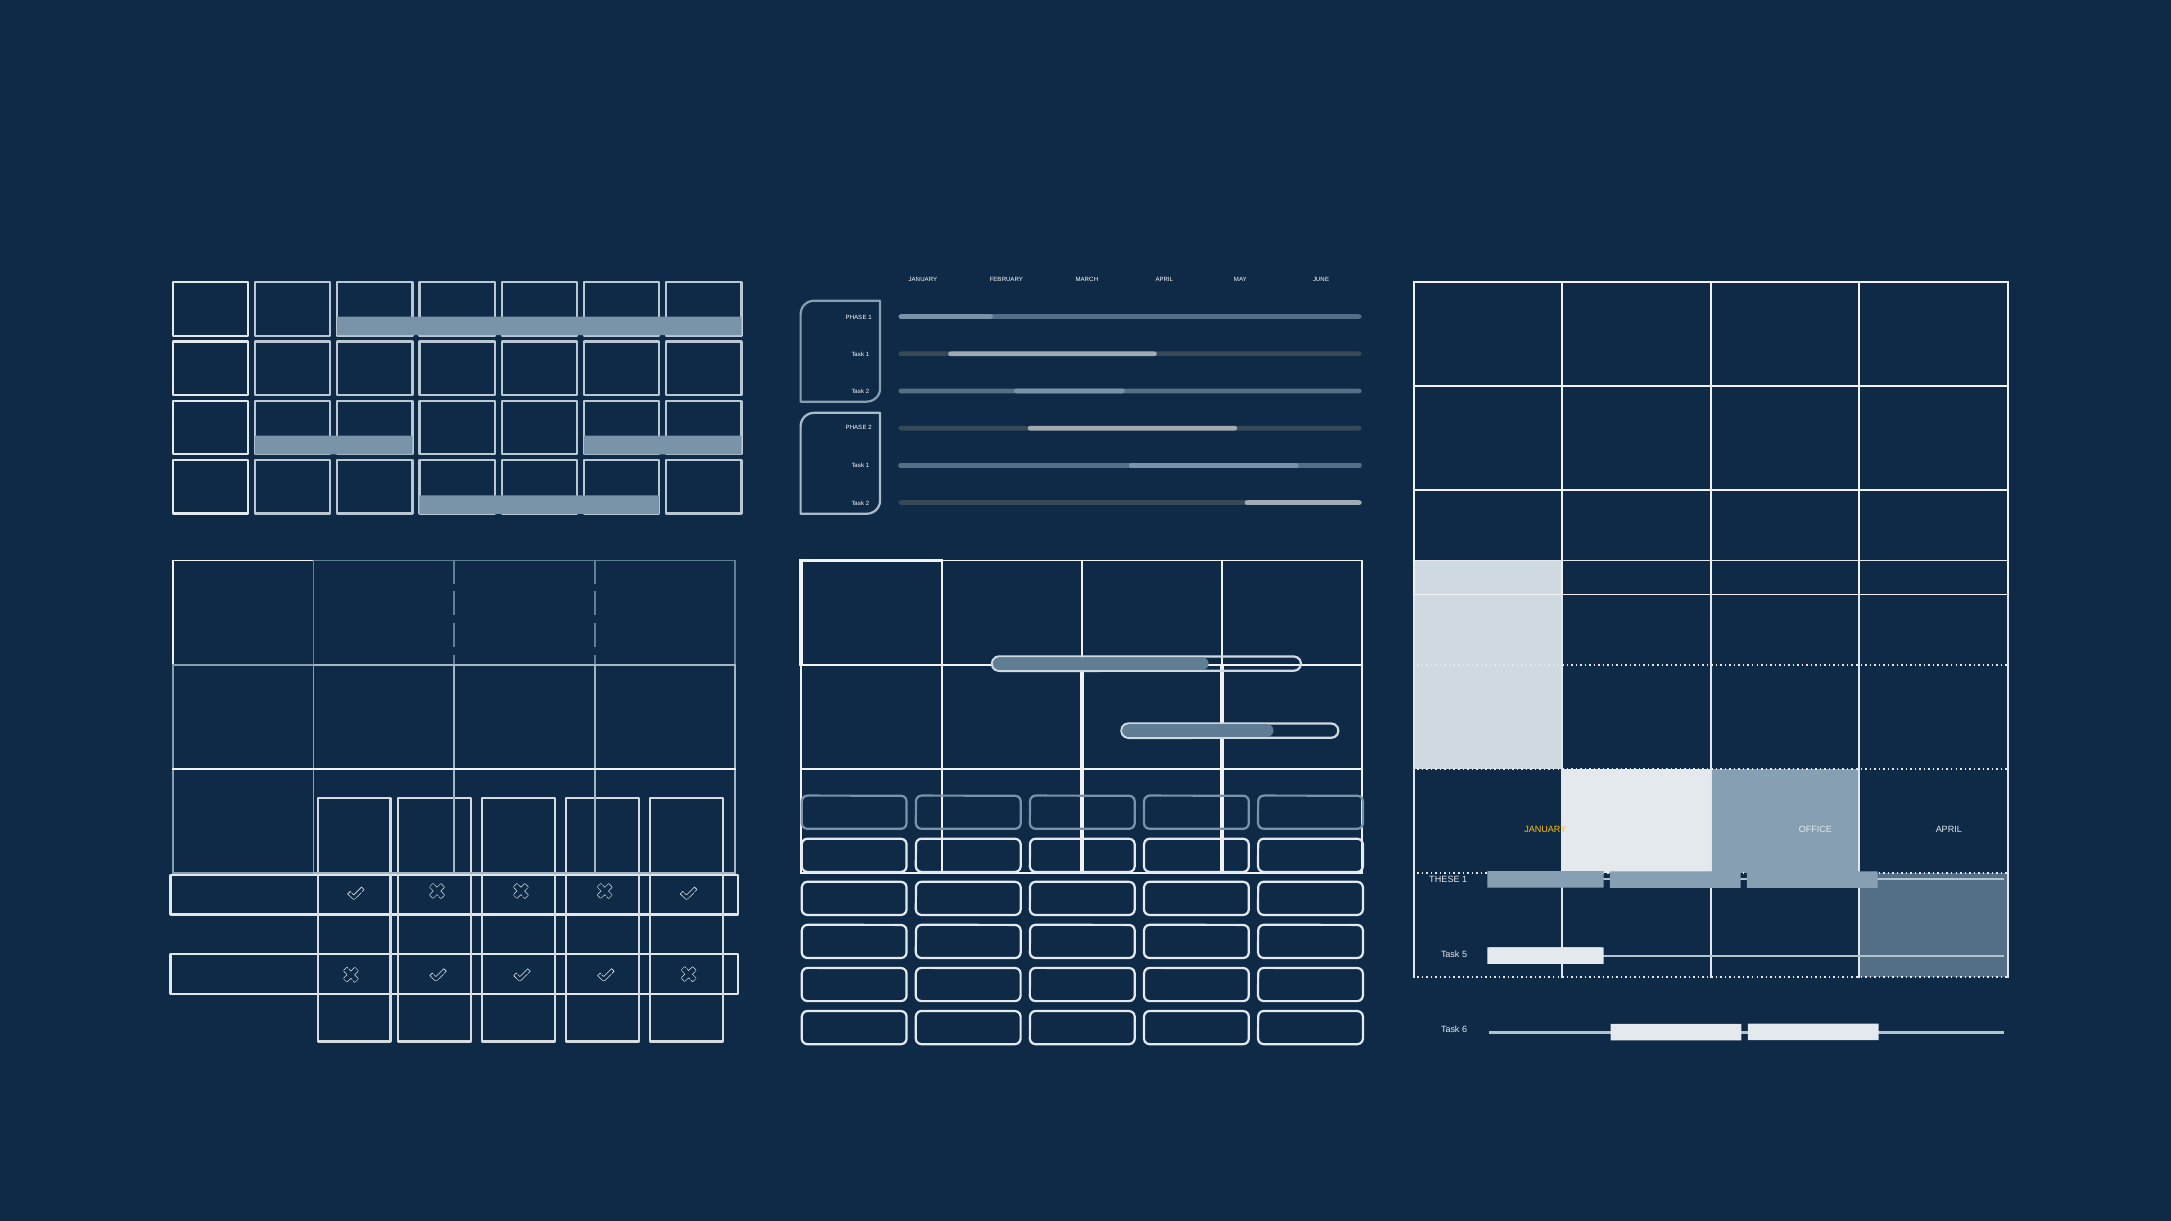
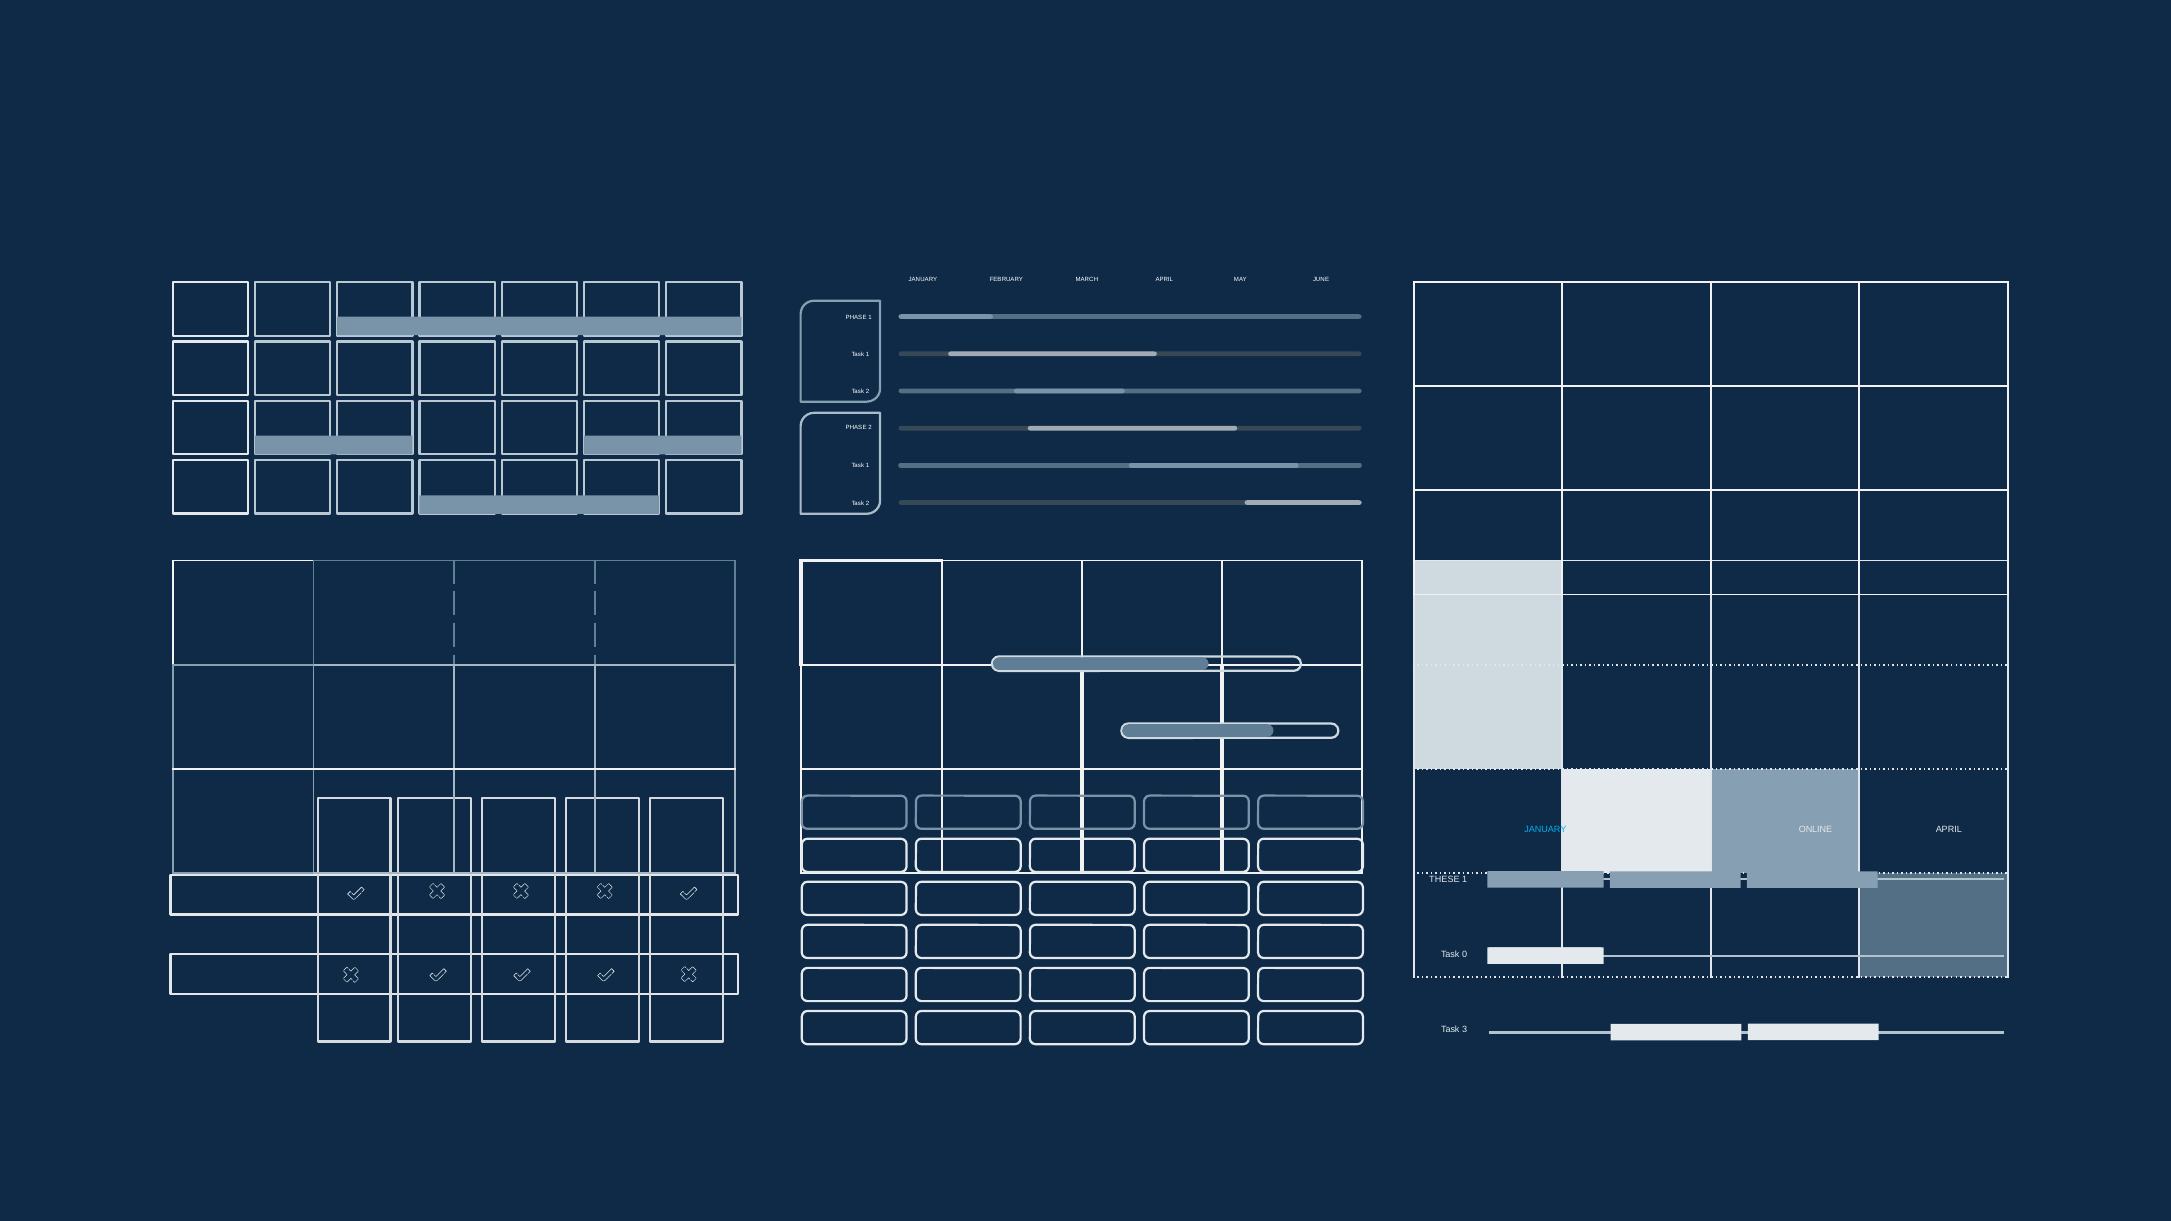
JANUARY colour: yellow -> light blue (1545, 830)
OFFICE: OFFICE -> ONLINE (1815, 830)
5: 5 -> 0 (1465, 955)
6: 6 -> 3 (1465, 1030)
